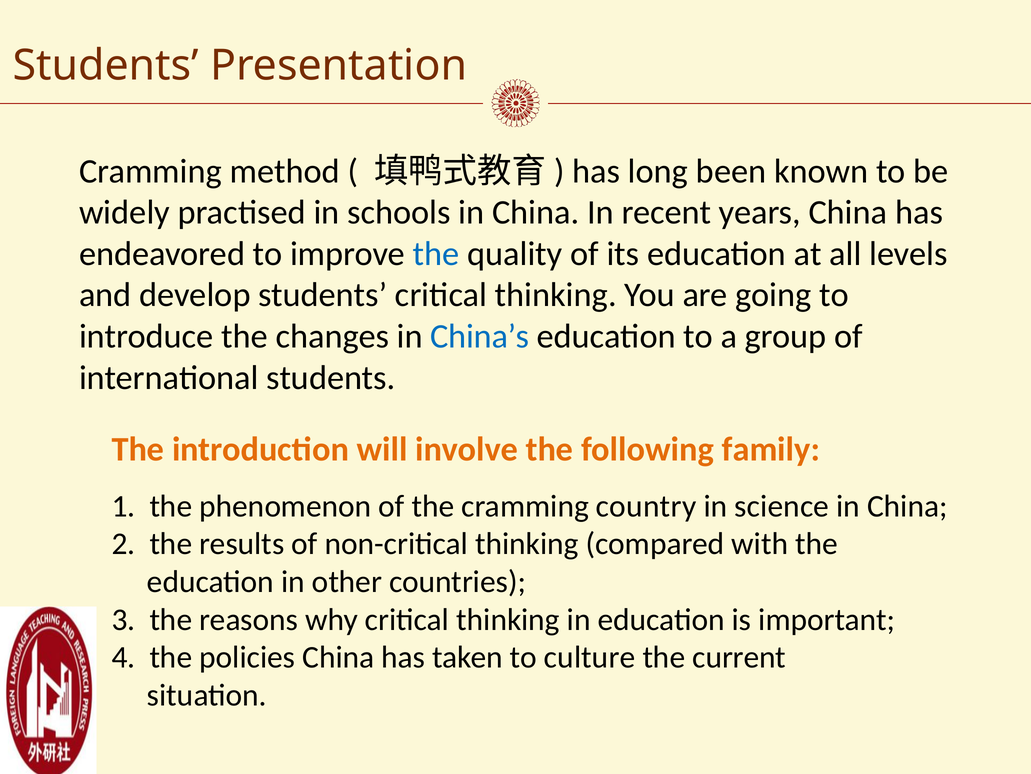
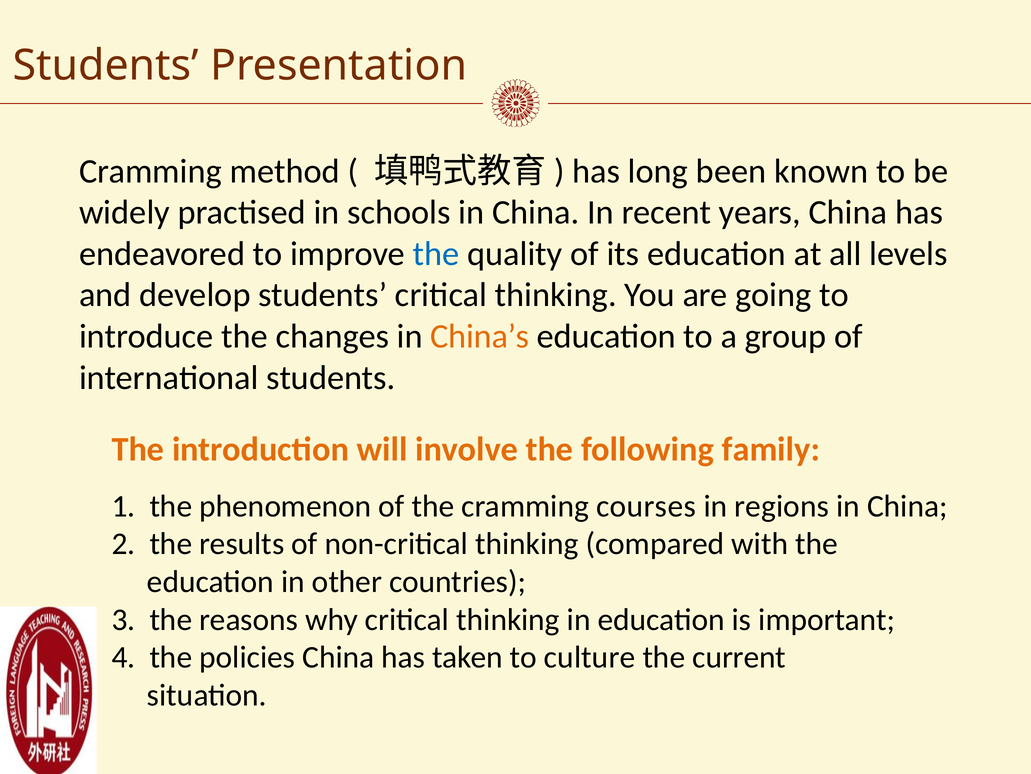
China’s colour: blue -> orange (480, 336)
country: country -> courses (646, 506)
science: science -> regions (782, 506)
